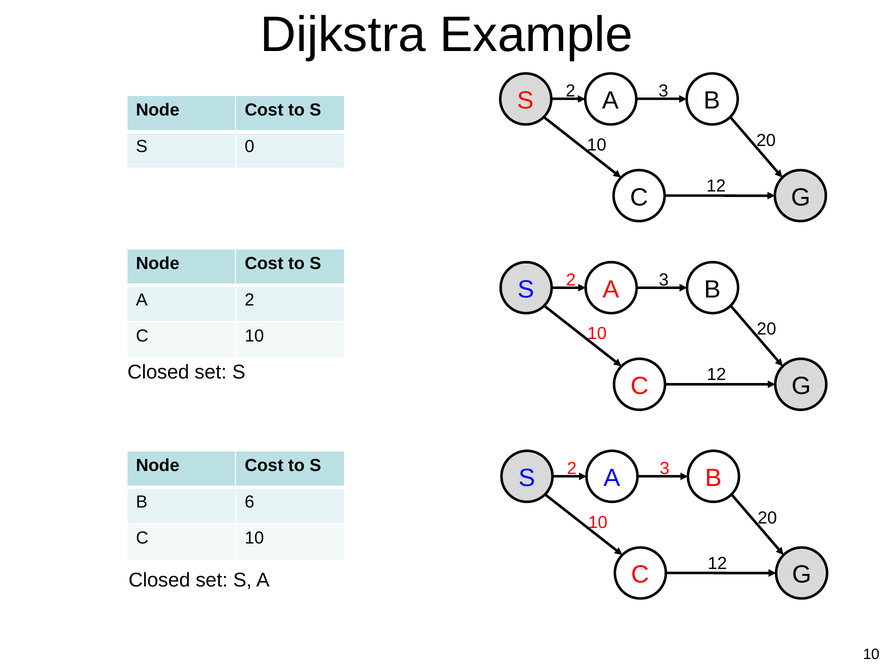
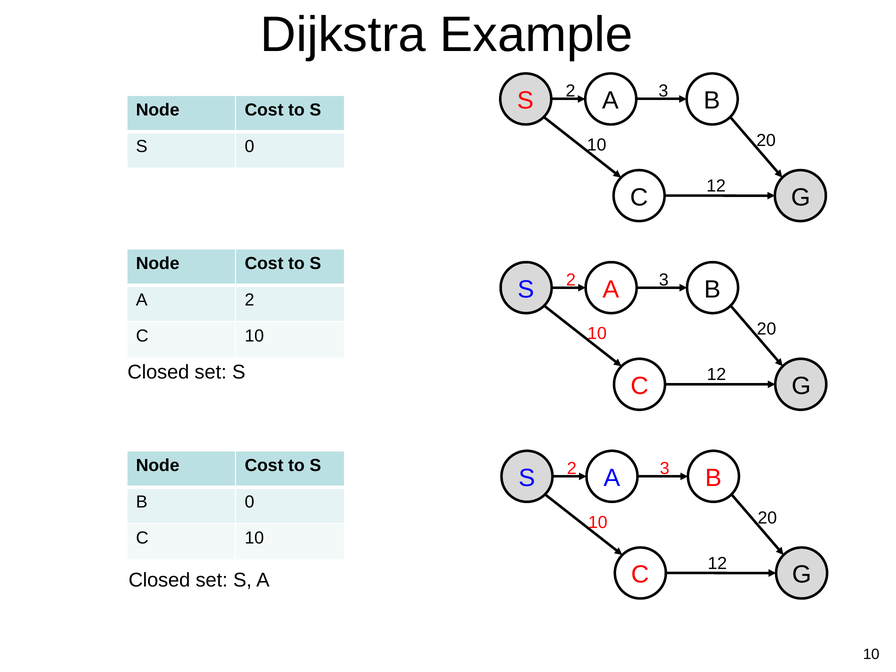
B 6: 6 -> 0 (249, 502)
